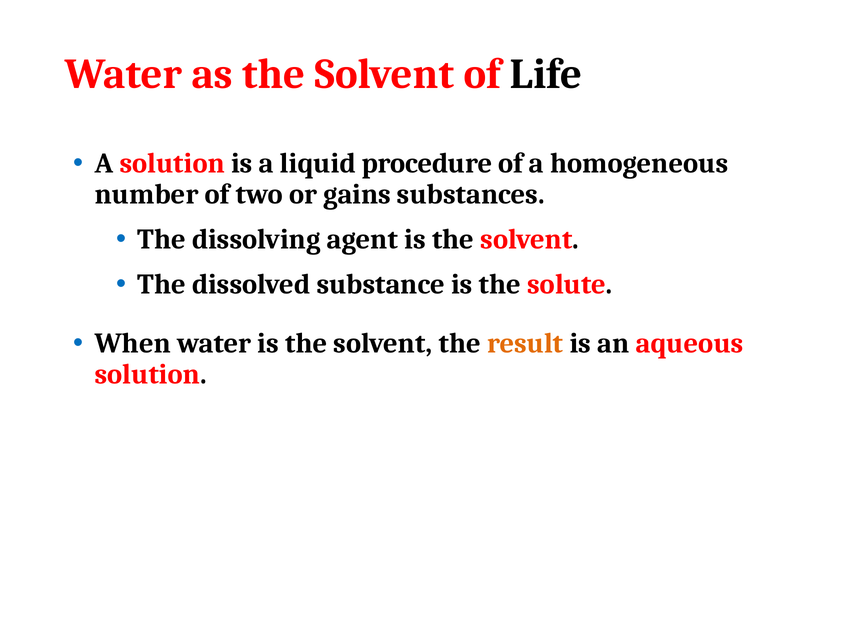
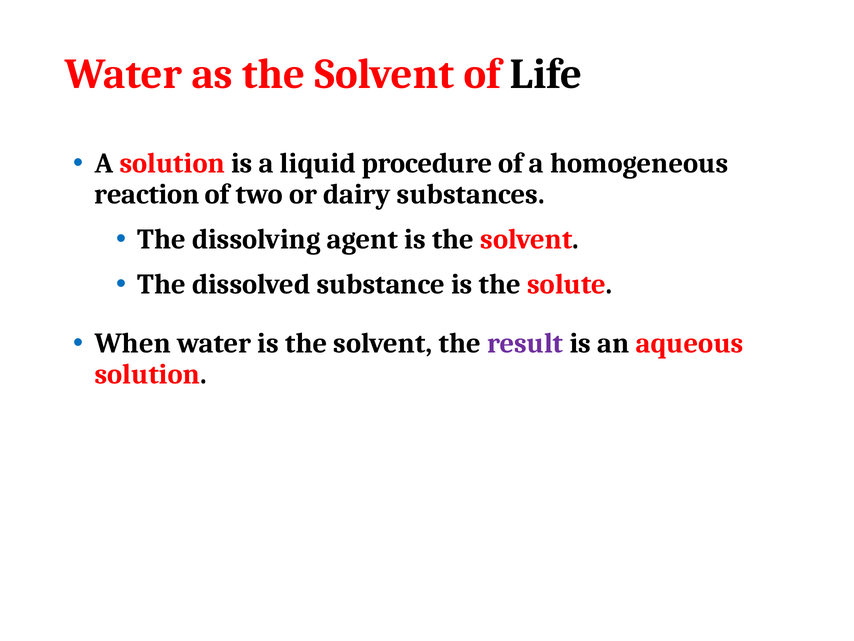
number: number -> reaction (147, 194)
gains: gains -> dairy (357, 194)
result colour: orange -> purple (525, 343)
